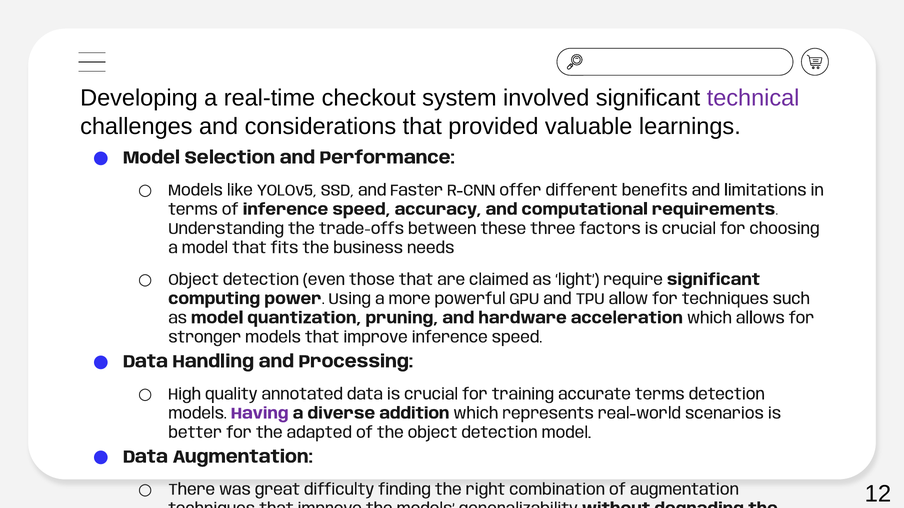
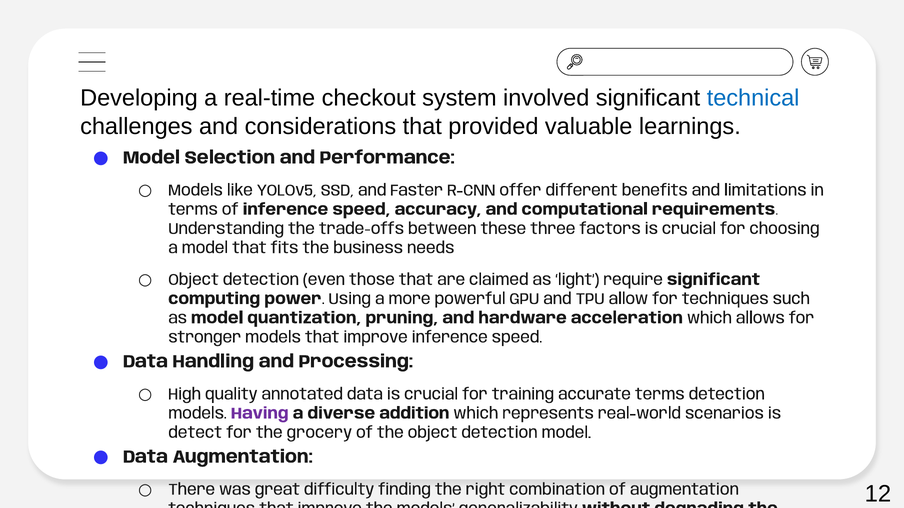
technical colour: purple -> blue (753, 98)
better: better -> detect (195, 433)
adapted: adapted -> grocery (319, 433)
